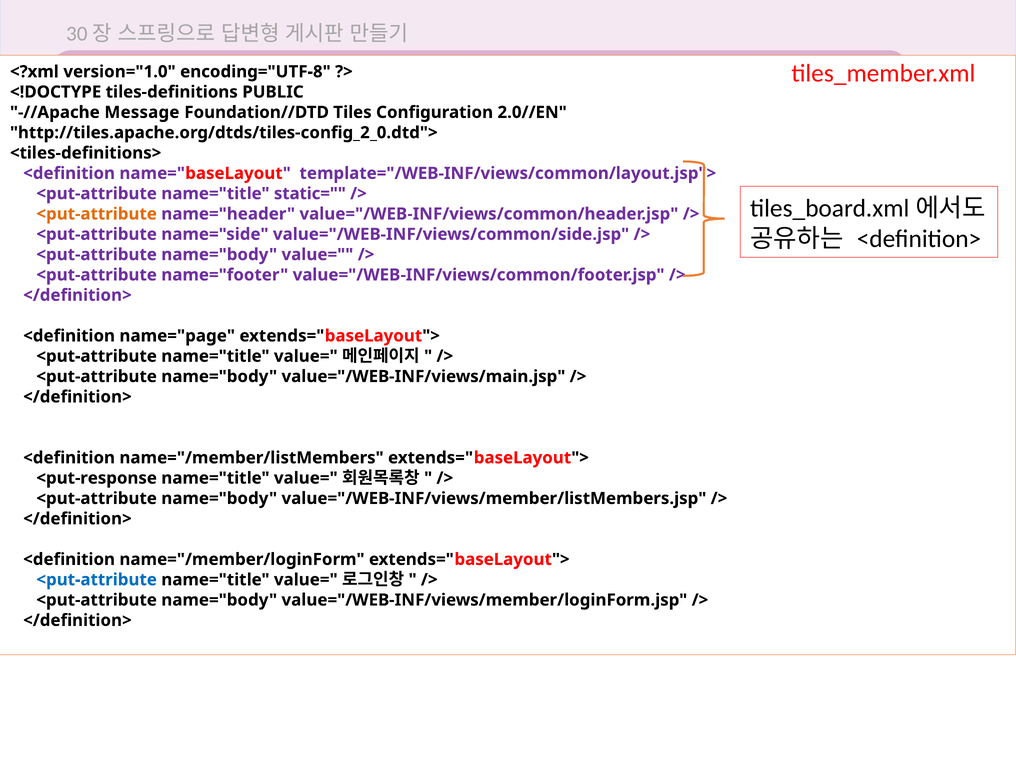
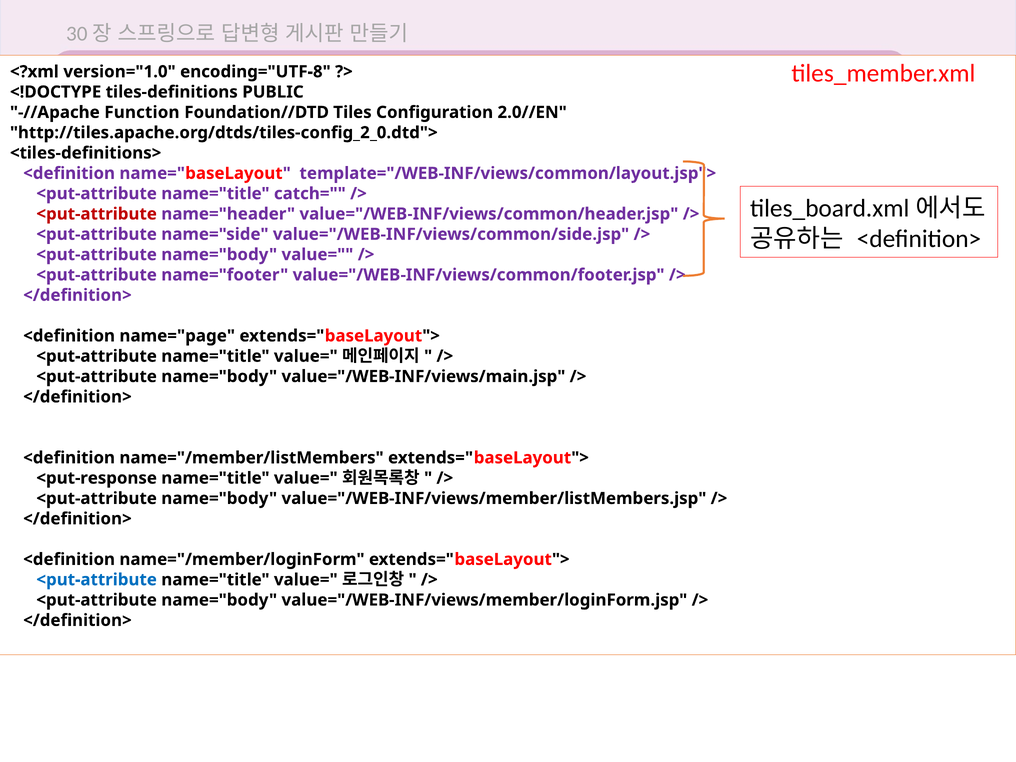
Message: Message -> Function (142, 112)
static=: static= -> catch= (310, 194)
<put-attribute colour: orange -> red (97, 214)
